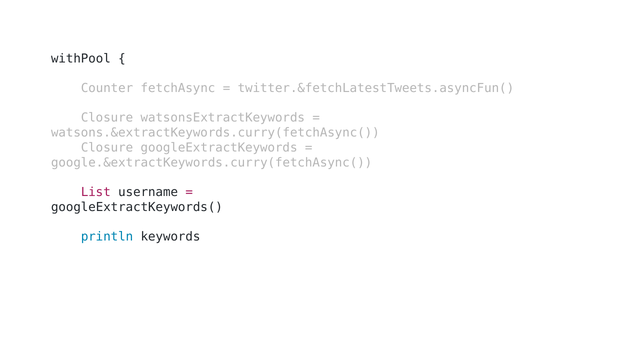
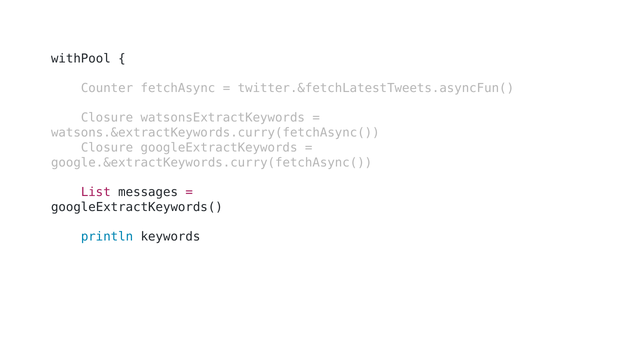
username: username -> messages (148, 192)
